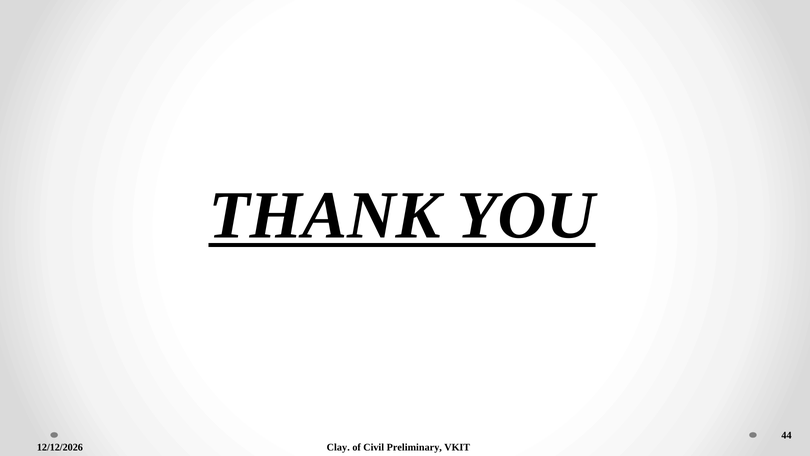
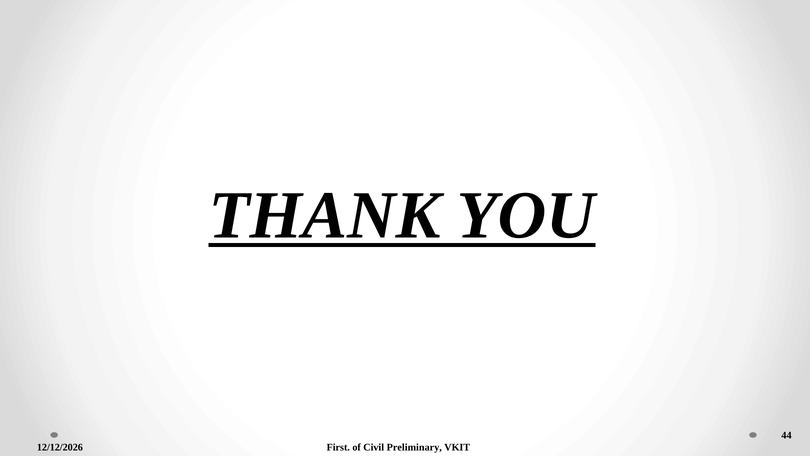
Clay: Clay -> First (338, 447)
